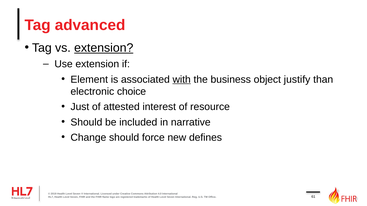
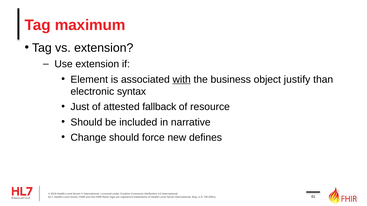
advanced: advanced -> maximum (90, 25)
extension underline: present -> none (104, 48)
choice: choice -> syntax (132, 92)
interest: interest -> fallback (159, 107)
